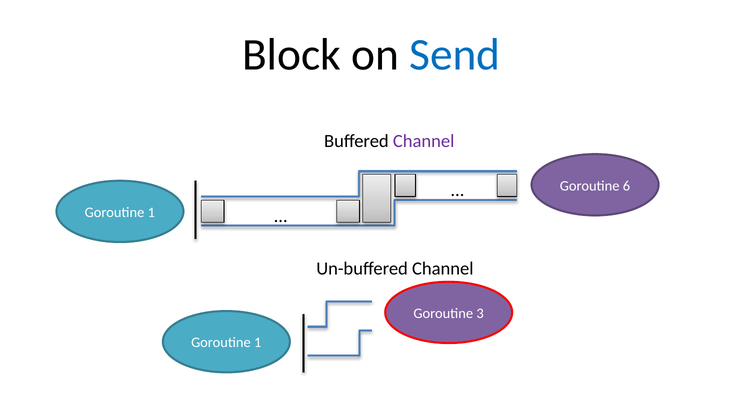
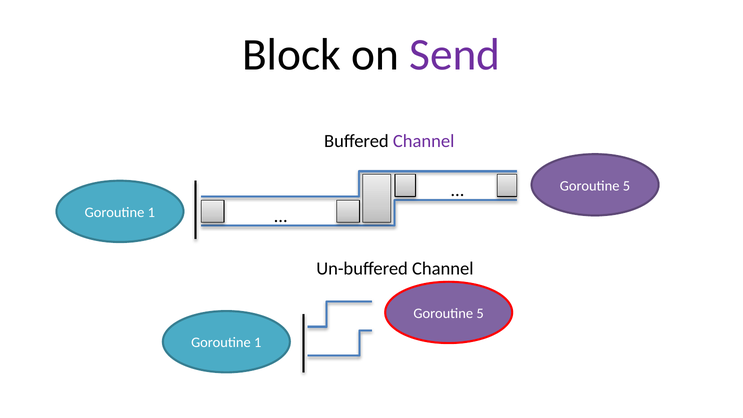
Send colour: blue -> purple (455, 55)
6: 6 -> 5 (626, 186)
3: 3 -> 5 (480, 313)
